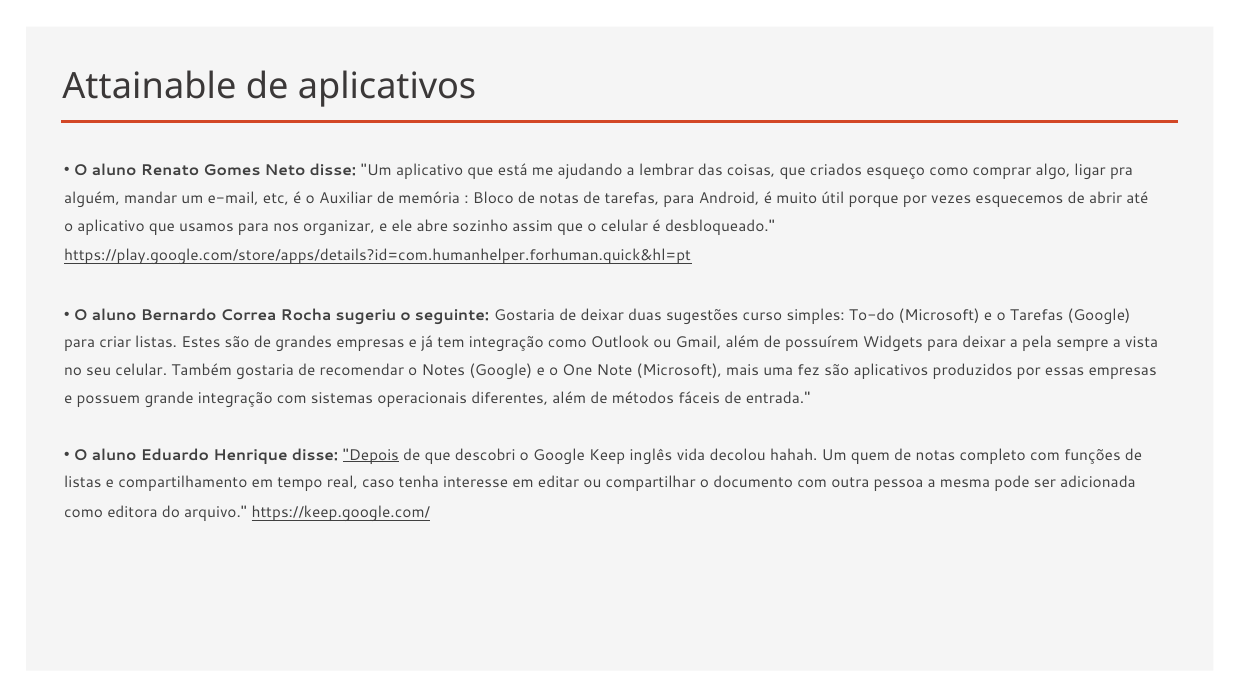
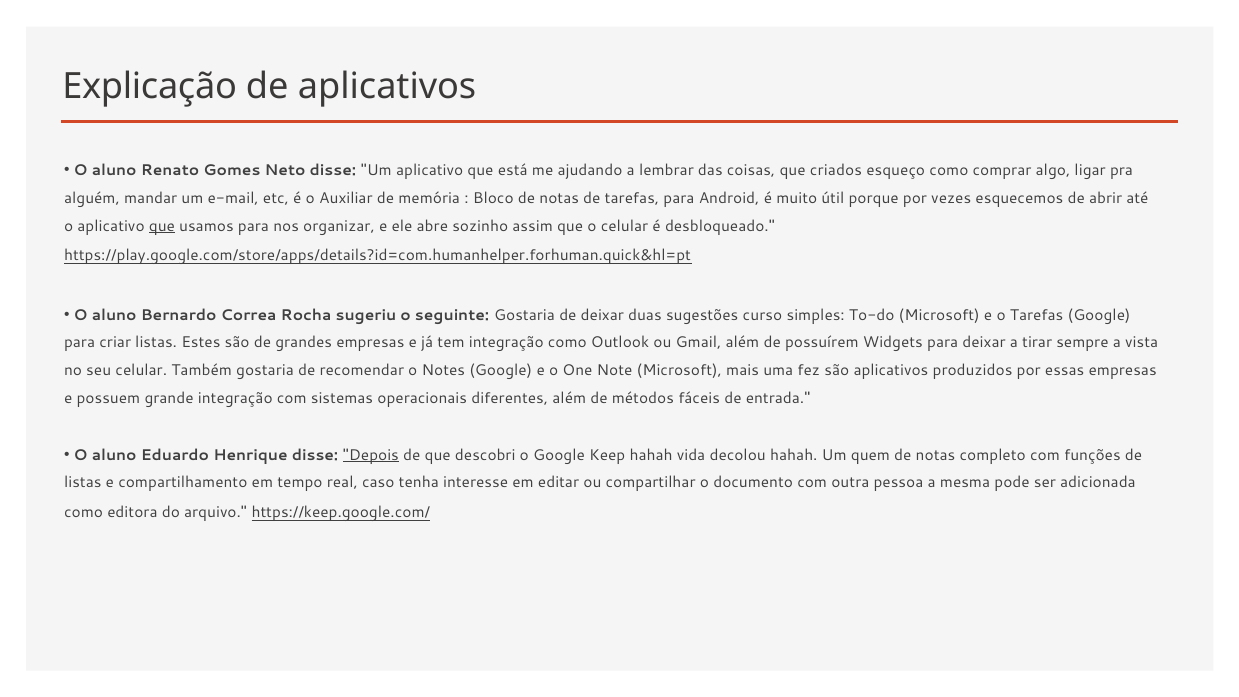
Attainable: Attainable -> Explicação (150, 87)
que underline: none -> present (162, 226)
pela: pela -> tirar (1037, 343)
Keep inglês: inglês -> hahah (651, 455)
